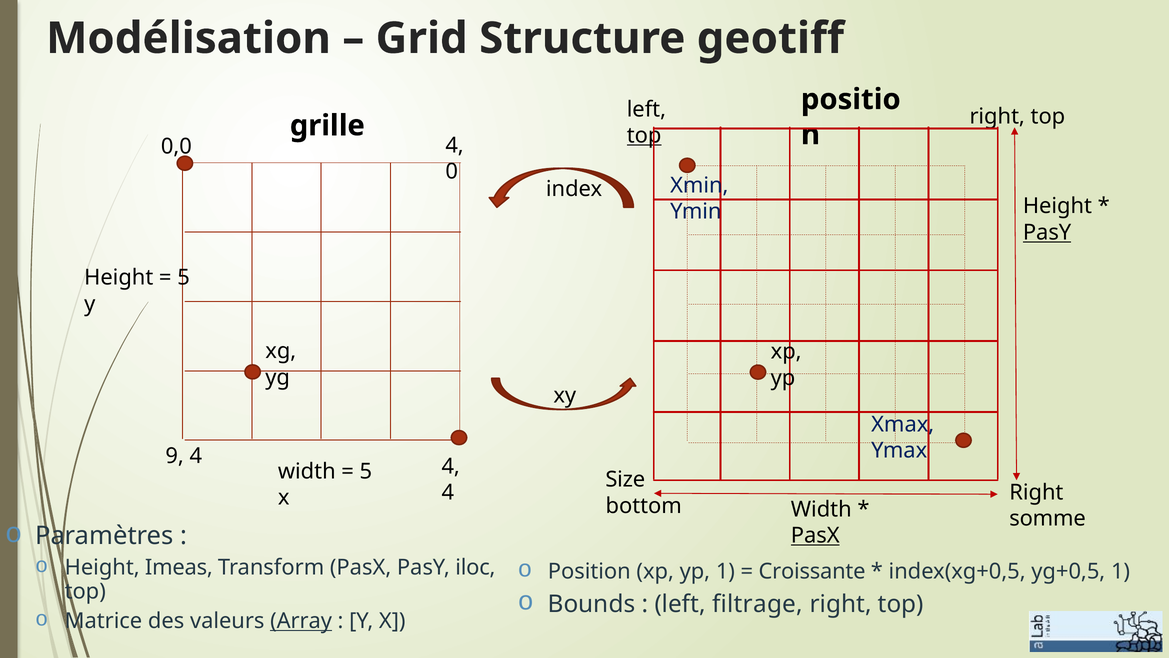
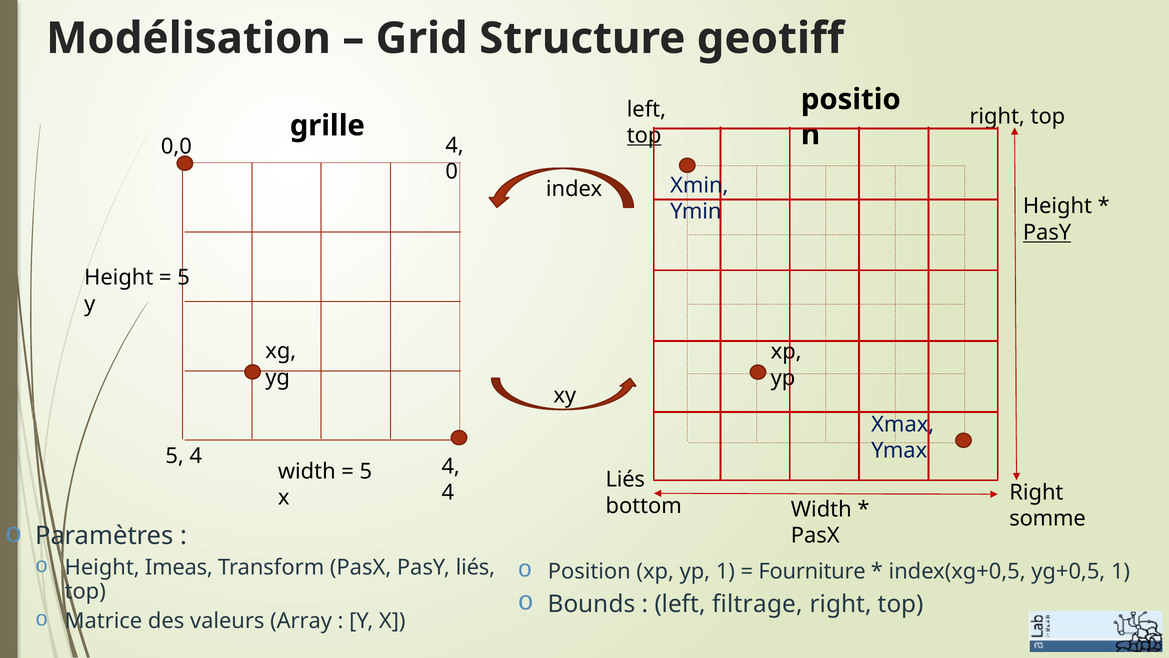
9: 9 -> 5 (175, 456)
Size: Size -> Liés (625, 479)
PasX underline: present -> none (815, 535)
PasY iloc: iloc -> liés (475, 567)
Croissante: Croissante -> Fourniture (812, 571)
Array underline: present -> none (301, 621)
